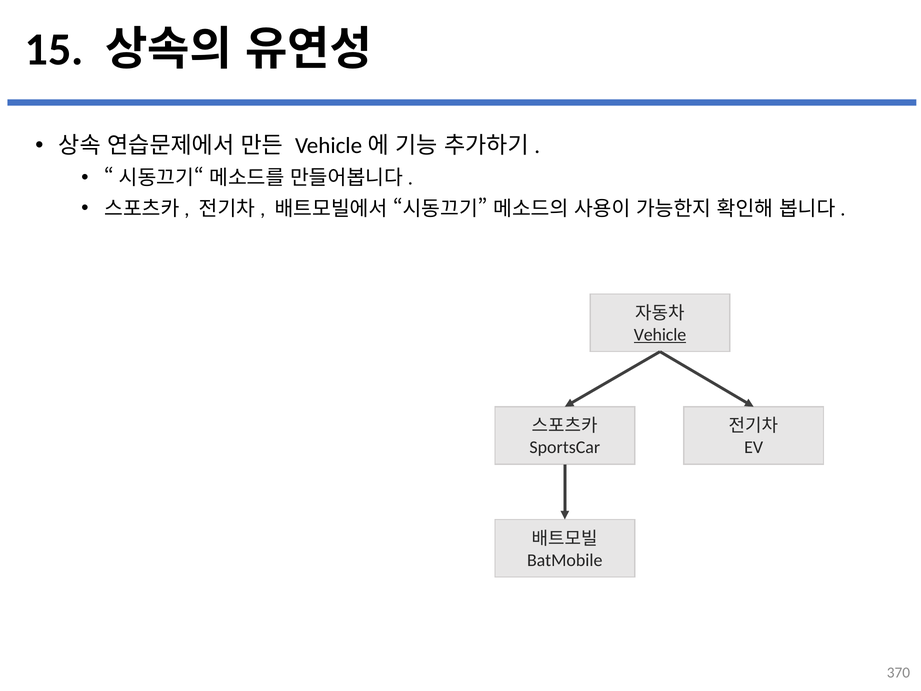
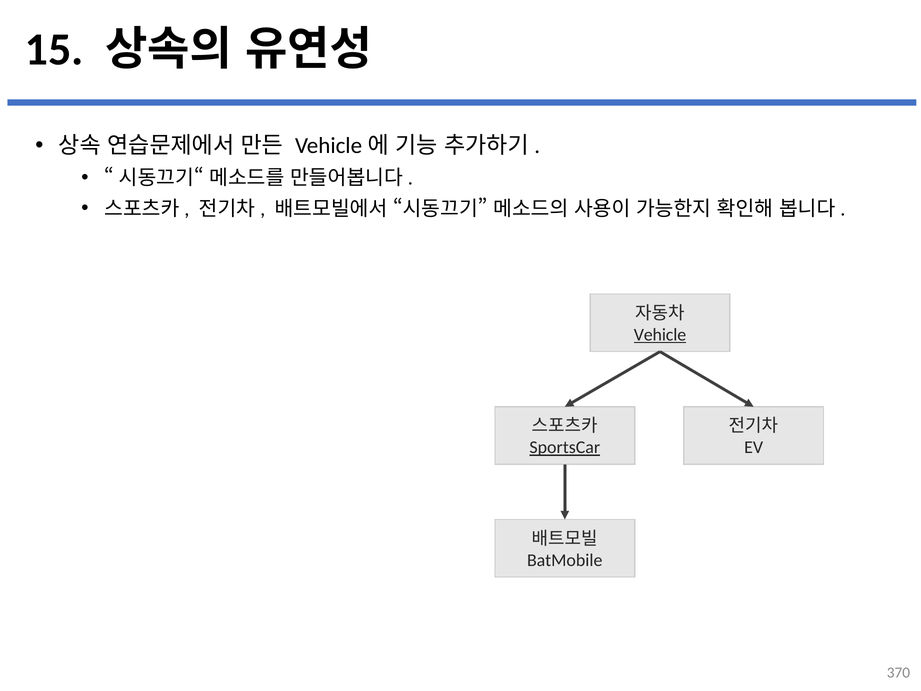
SportsCar underline: none -> present (565, 447)
